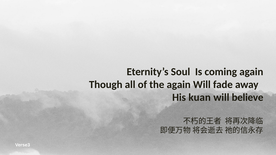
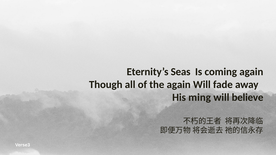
Soul: Soul -> Seas (181, 72)
kuan: kuan -> ming (200, 98)
